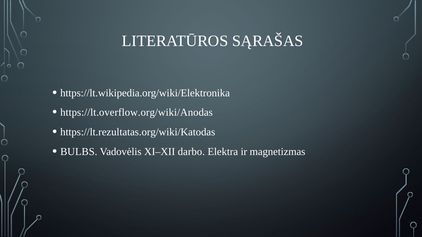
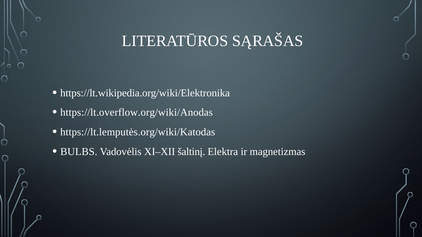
https://lt.rezultatas.org/wiki/Katodas: https://lt.rezultatas.org/wiki/Katodas -> https://lt.lemputės.org/wiki/Katodas (138, 132)
darbo: darbo -> šaltinį (191, 152)
